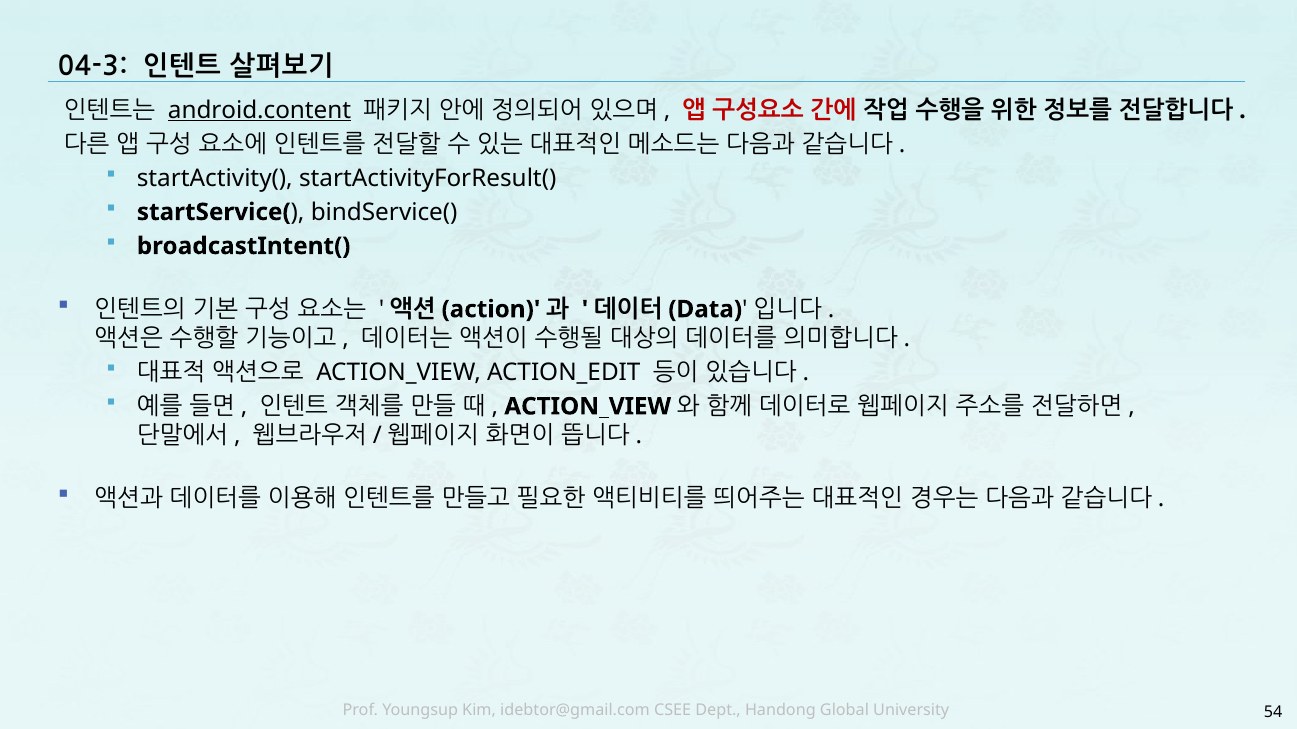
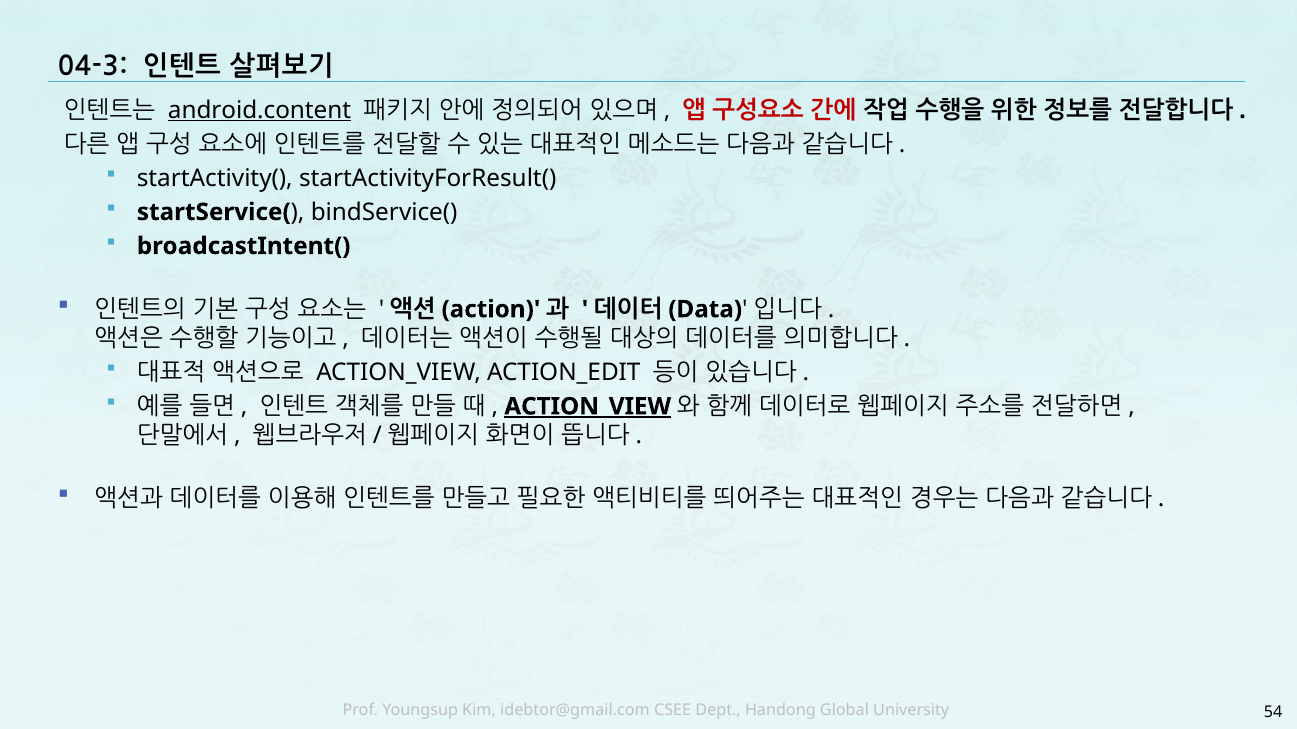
ACTION_VIEW underline: none -> present (588, 407)
